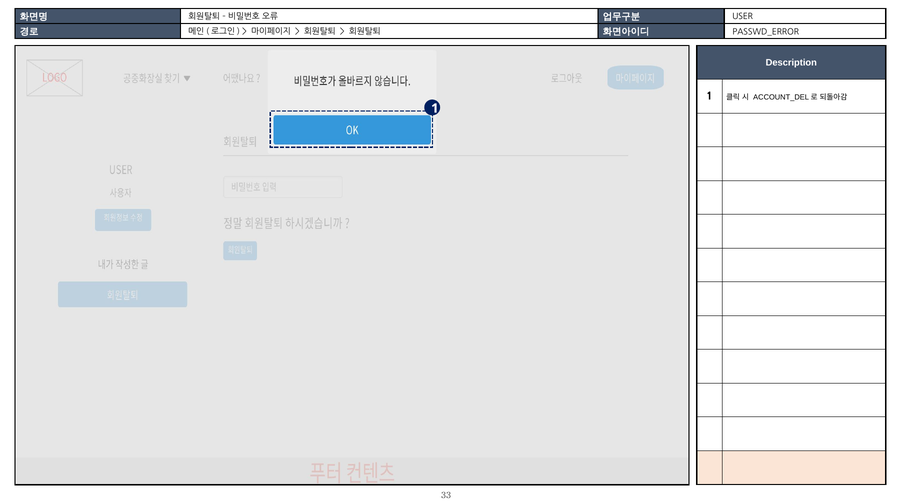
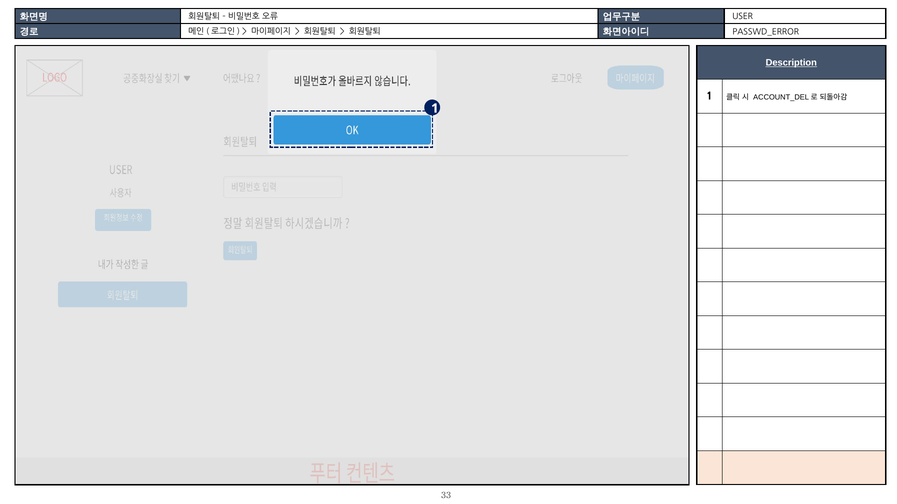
Description underline: none -> present (791, 63)
